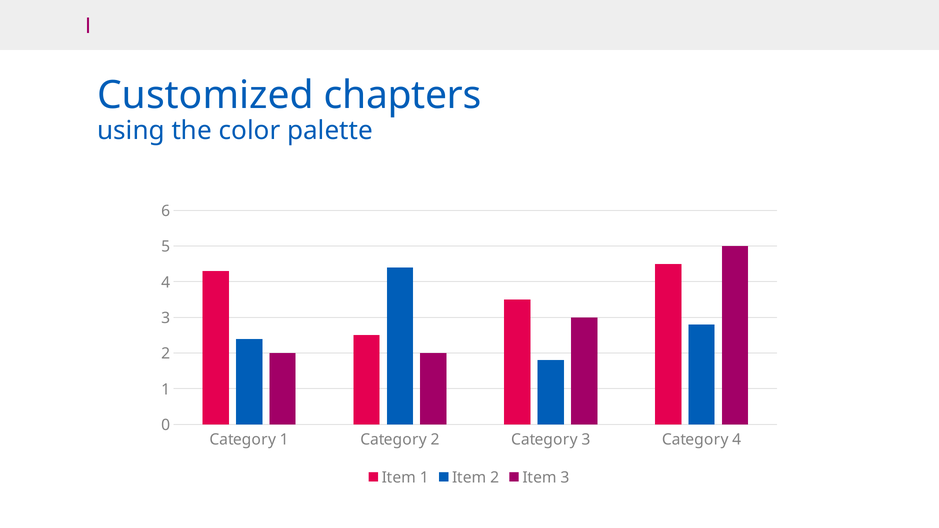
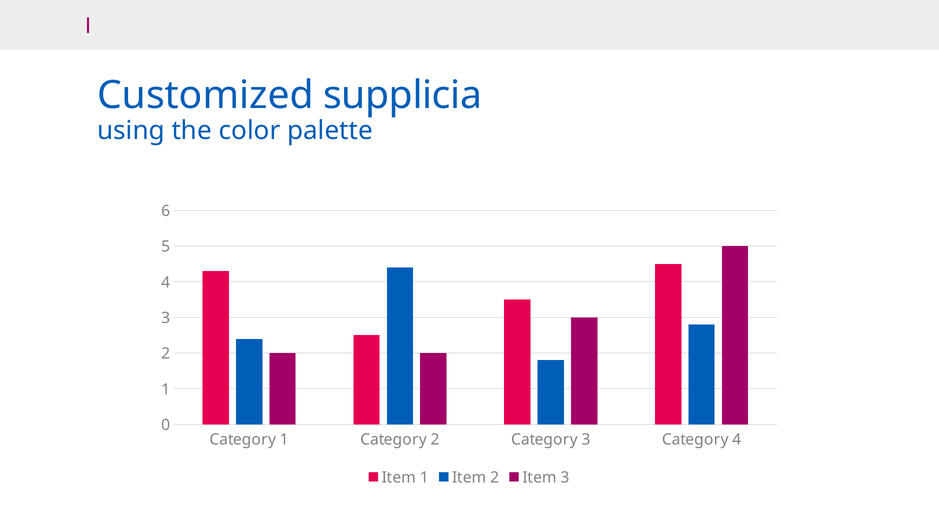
chapters: chapters -> supplicia (403, 95)
